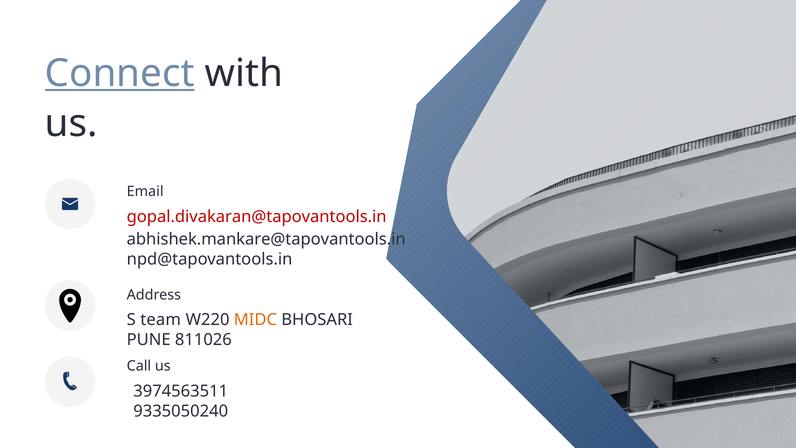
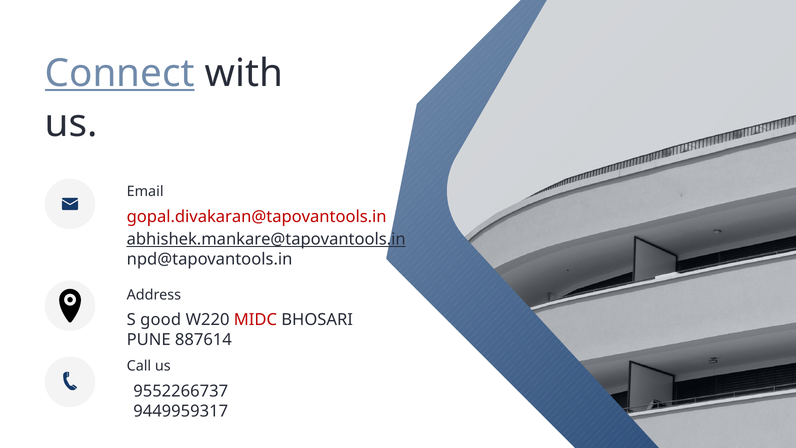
abhishek.mankare@tapovantools.in underline: none -> present (266, 239)
team: team -> good (161, 320)
MIDC colour: orange -> red (255, 320)
811026: 811026 -> 887614 (203, 339)
3974563511: 3974563511 -> 9552266737 (181, 391)
9335050240: 9335050240 -> 9449959317 (181, 411)
